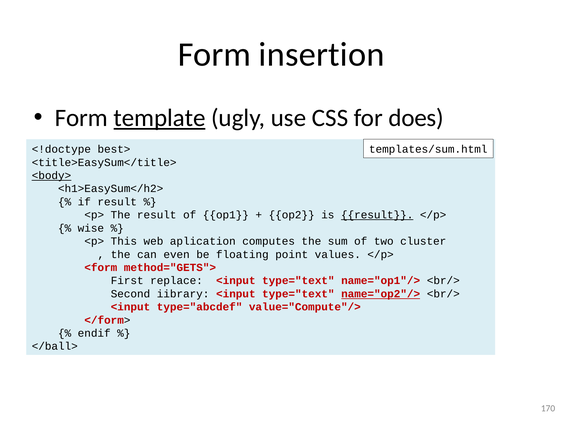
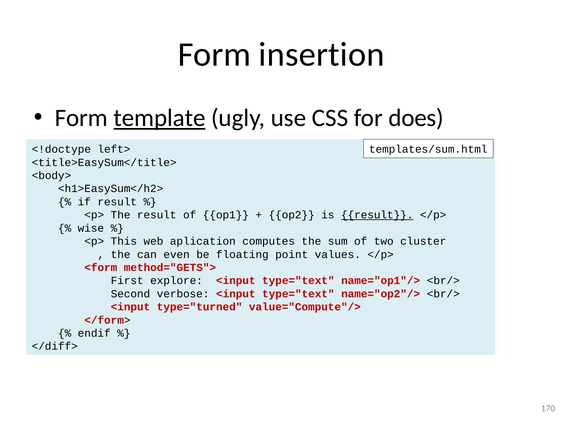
best>: best> -> left> (114, 149)
<body> underline: present -> none (51, 176)
replace: replace -> explore (177, 281)
iibrary: iibrary -> verbose (183, 294)
name="op2"/> underline: present -> none (381, 294)
type="abcdef: type="abcdef -> type="turned (200, 307)
</ball>: </ball> -> </diff> (55, 347)
